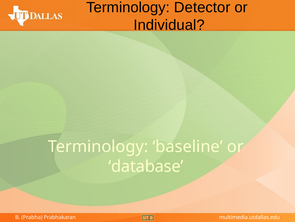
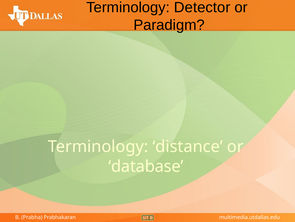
Individual: Individual -> Paradigm (169, 25)
baseline: baseline -> distance (188, 146)
